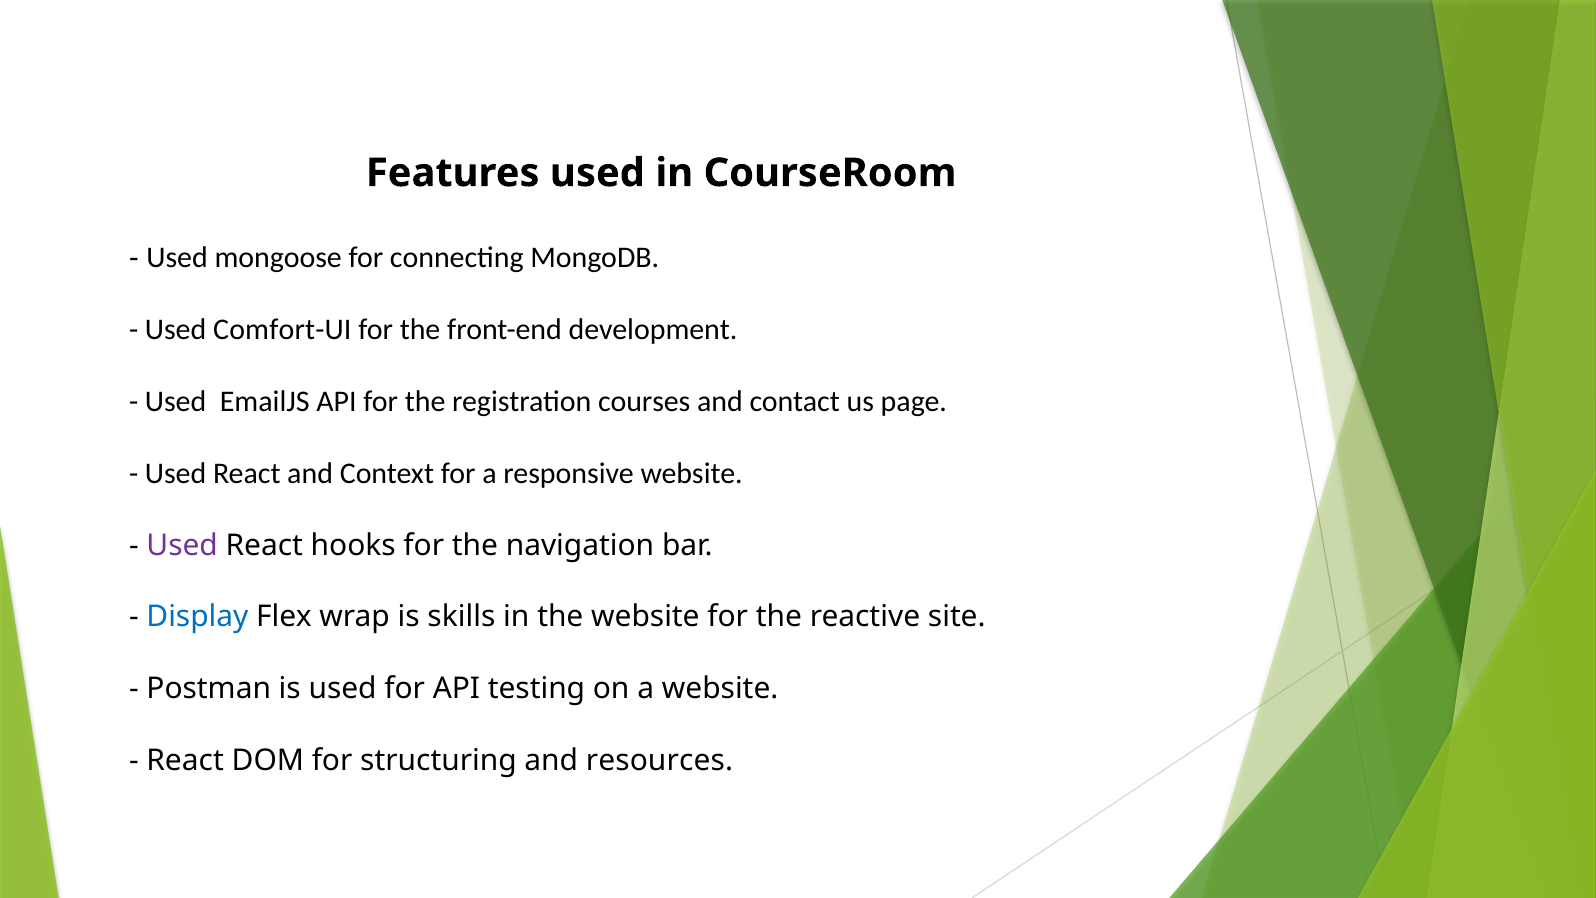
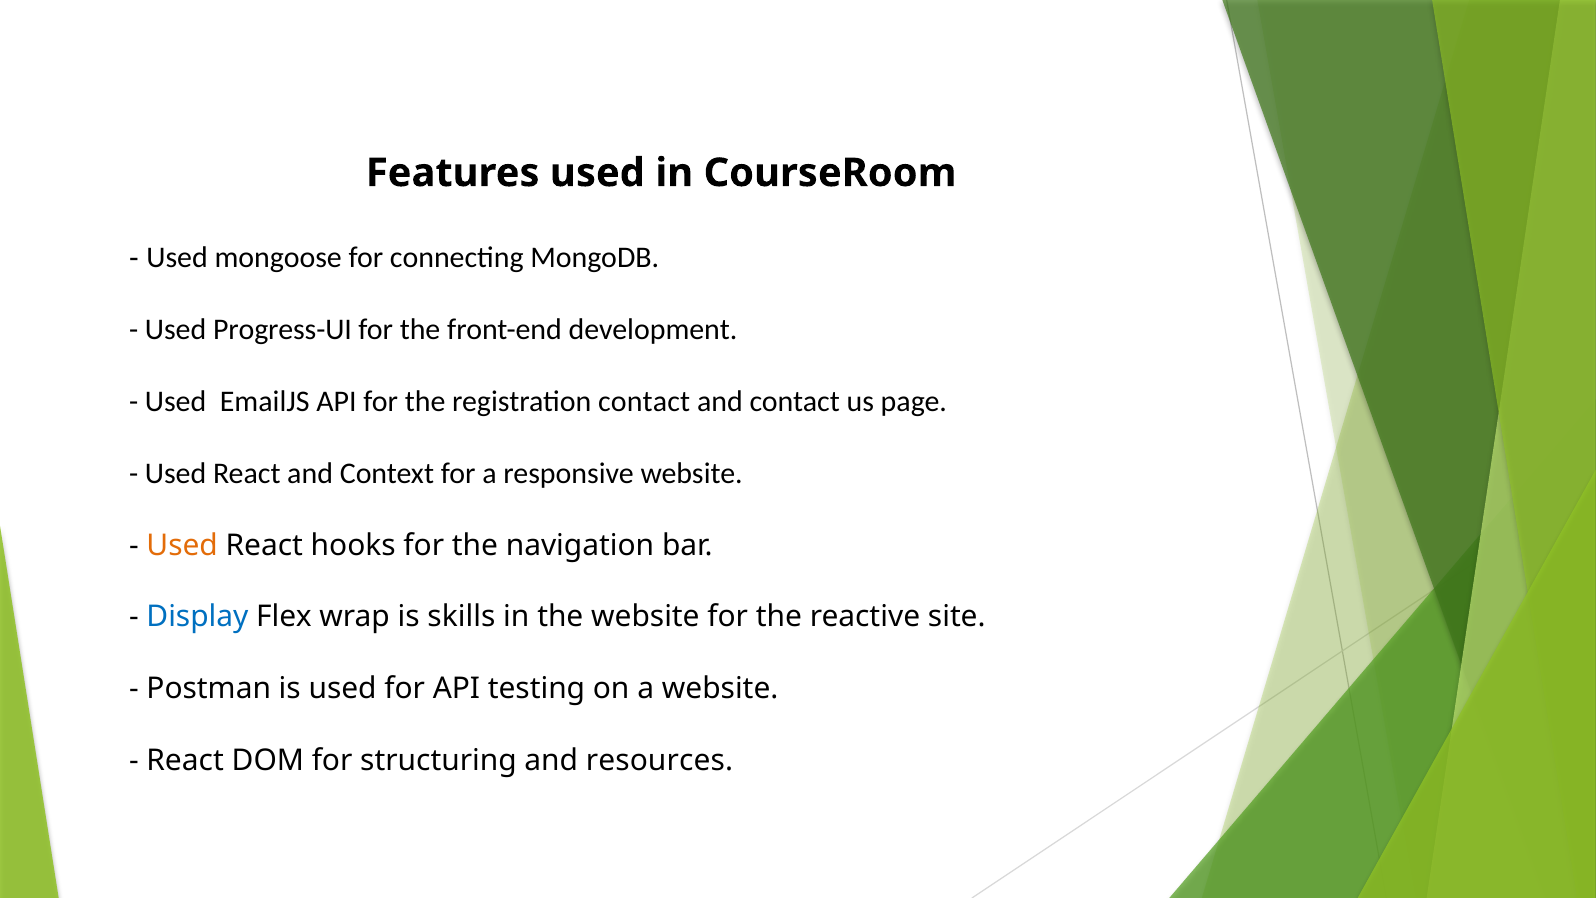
Comfort-UI: Comfort-UI -> Progress-UI (282, 330)
registration courses: courses -> contact (644, 401)
Used colour: purple -> orange (182, 545)
